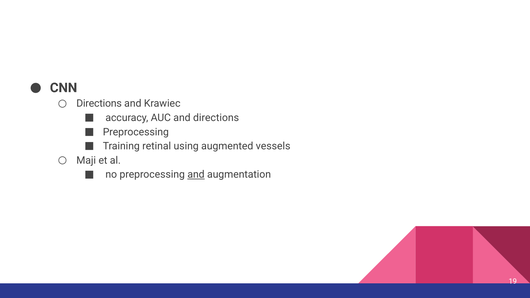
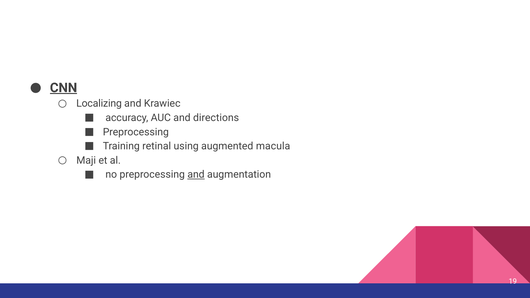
CNN underline: none -> present (64, 88)
Directions: Directions -> Localizing (99, 104)
vessels: vessels -> macula (273, 146)
